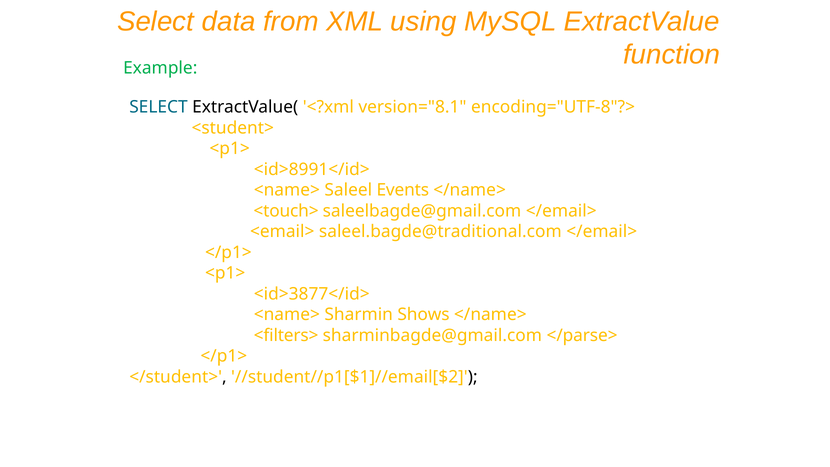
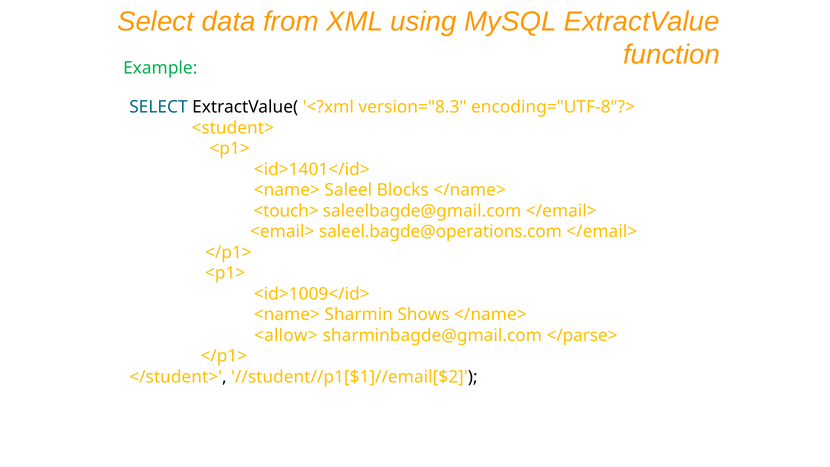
version="8.1: version="8.1 -> version="8.3 (412, 107)
<id>8991</id>: <id>8991</id> -> <id>1401</id> (312, 169)
Events: Events -> Blocks (403, 190)
saleel.bagde@traditional.com: saleel.bagde@traditional.com -> saleel.bagde@operations.com (440, 232)
<id>3877</id>: <id>3877</id> -> <id>1009</id> (312, 294)
<filters>: <filters> -> <allow> (286, 335)
